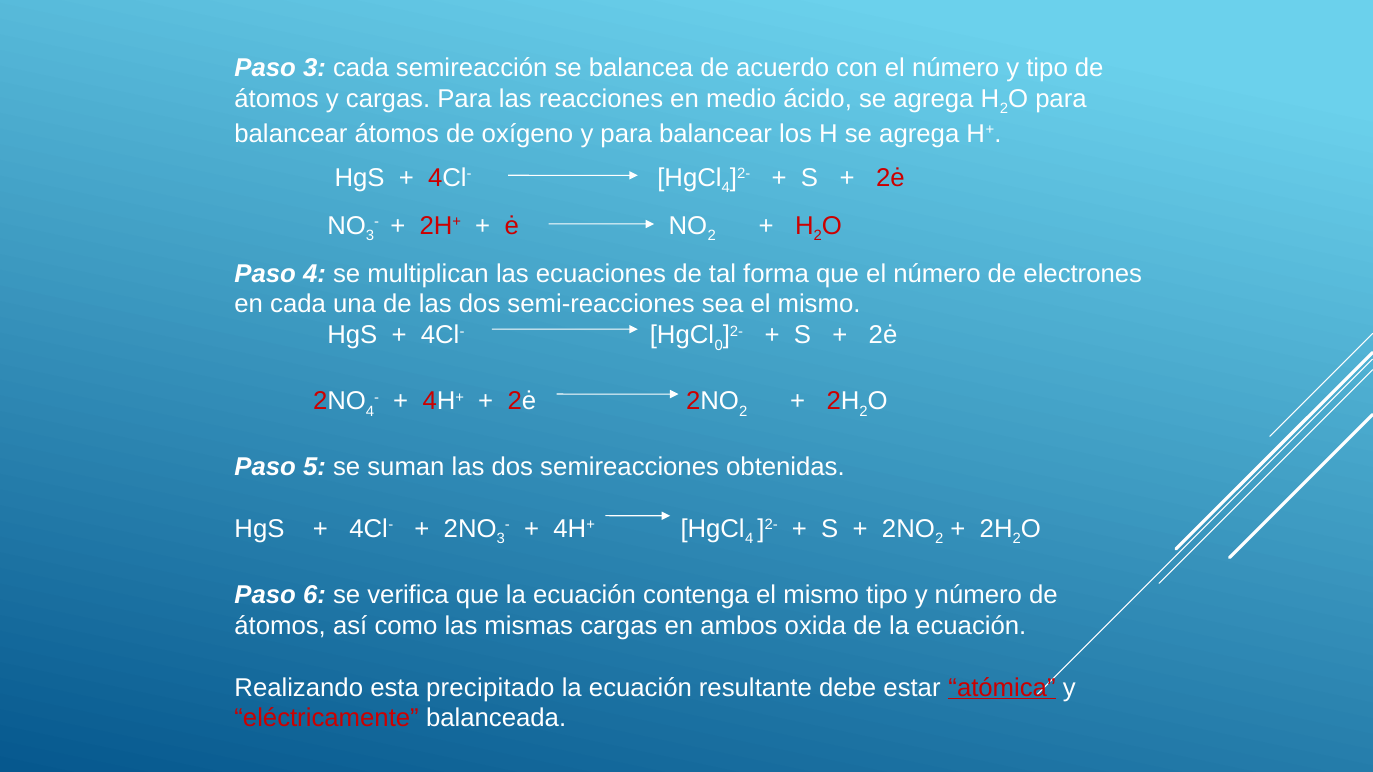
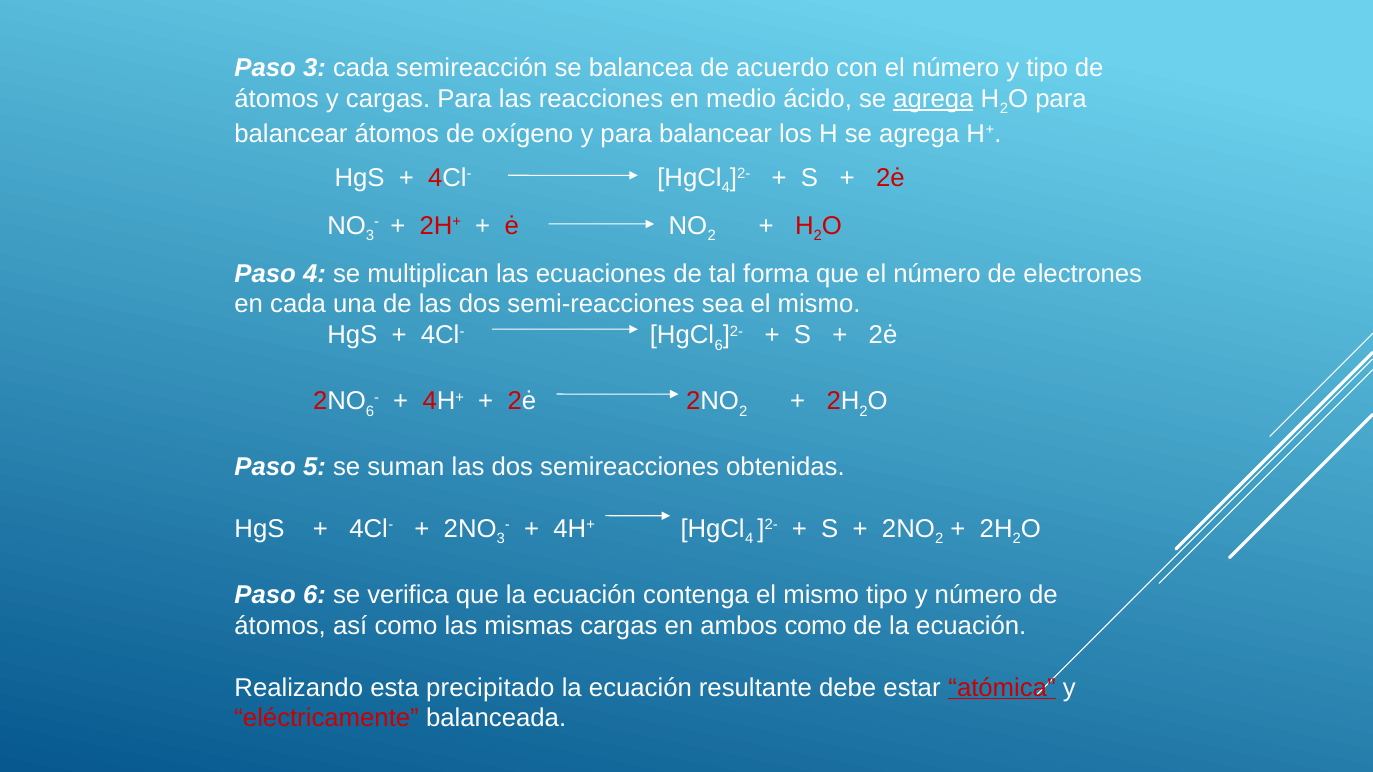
agrega underline: none -> present (933, 99)
0: 0 -> 6 (719, 345)
4: 4 -> 6 (370, 411)
ambos oxida: oxida -> como (816, 626)
